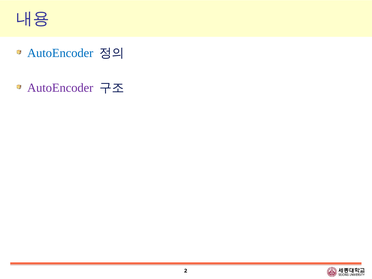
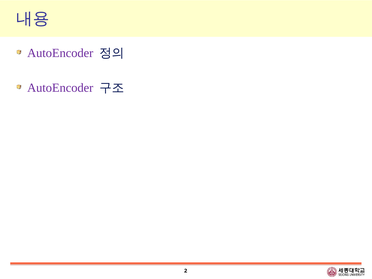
AutoEncoder colour: blue -> purple (60, 53)
